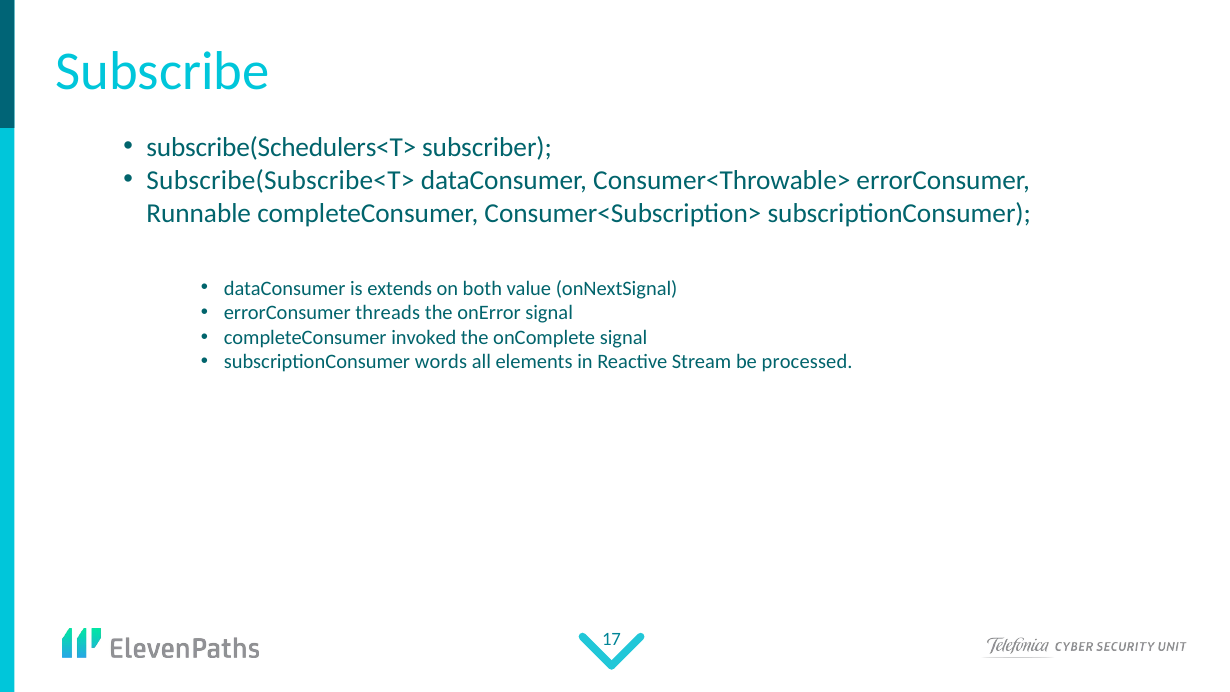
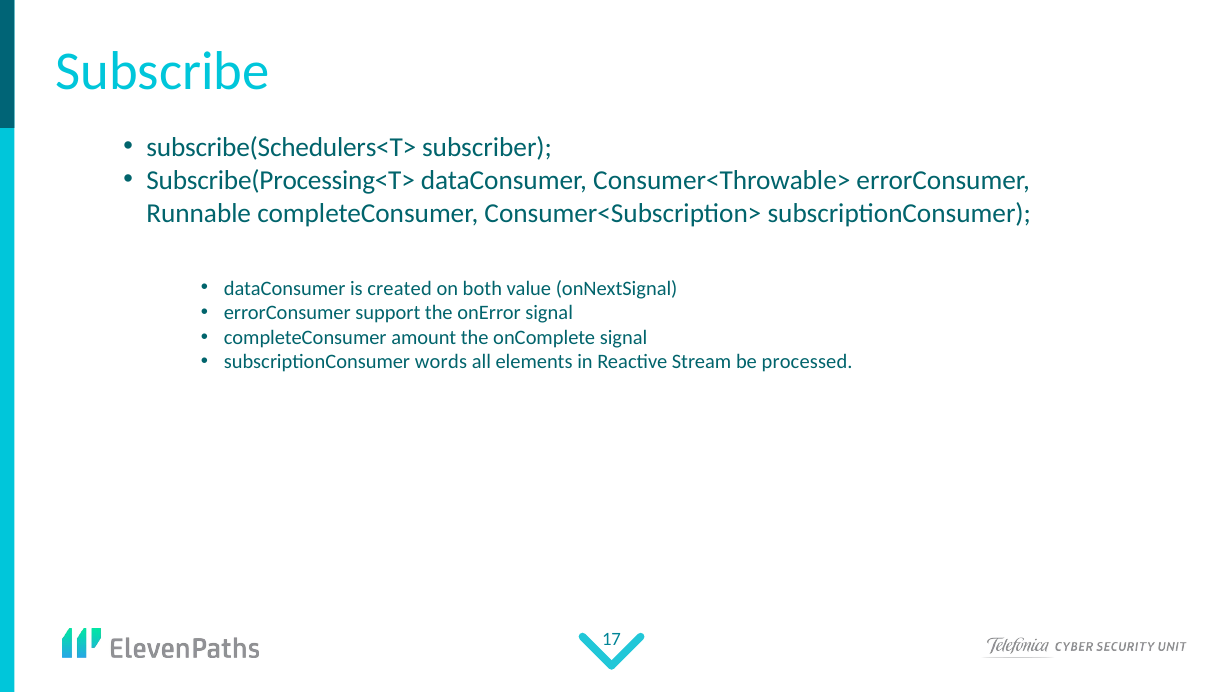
Subscribe(Subscribe<T>: Subscribe(Subscribe<T> -> Subscribe(Processing<T> (281, 180)
extends: extends -> created (400, 288)
threads: threads -> support (388, 313)
invoked: invoked -> amount (424, 337)
